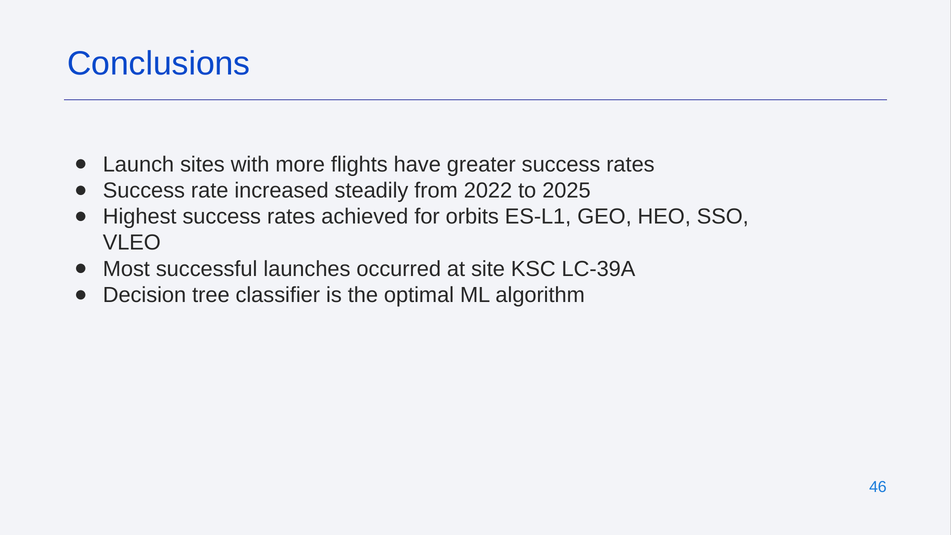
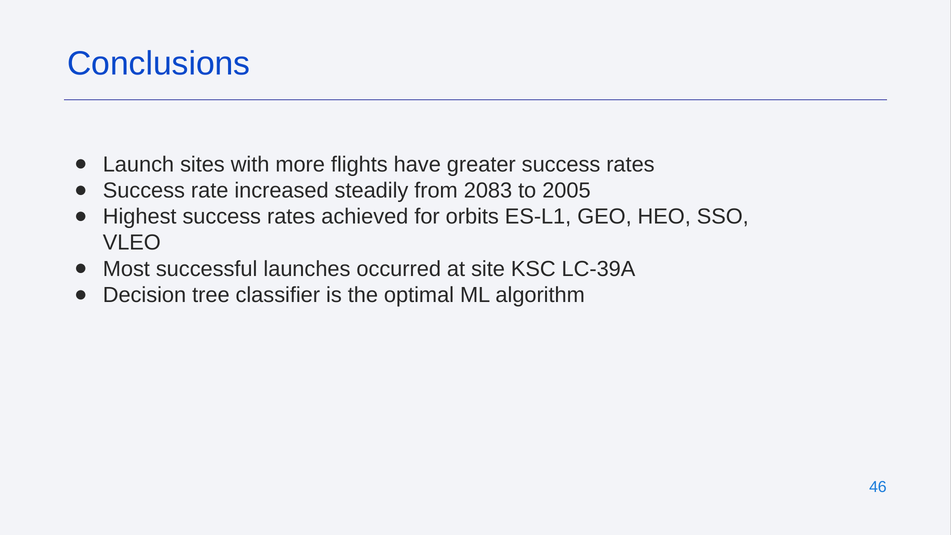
2022: 2022 -> 2083 (488, 190)
2025: 2025 -> 2005 (566, 190)
